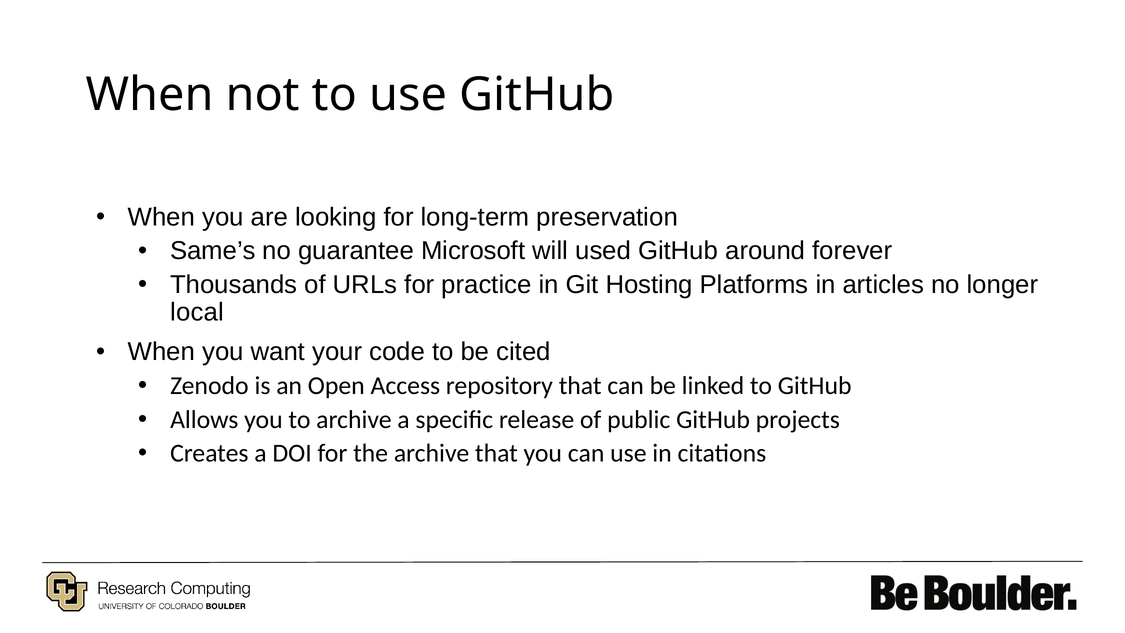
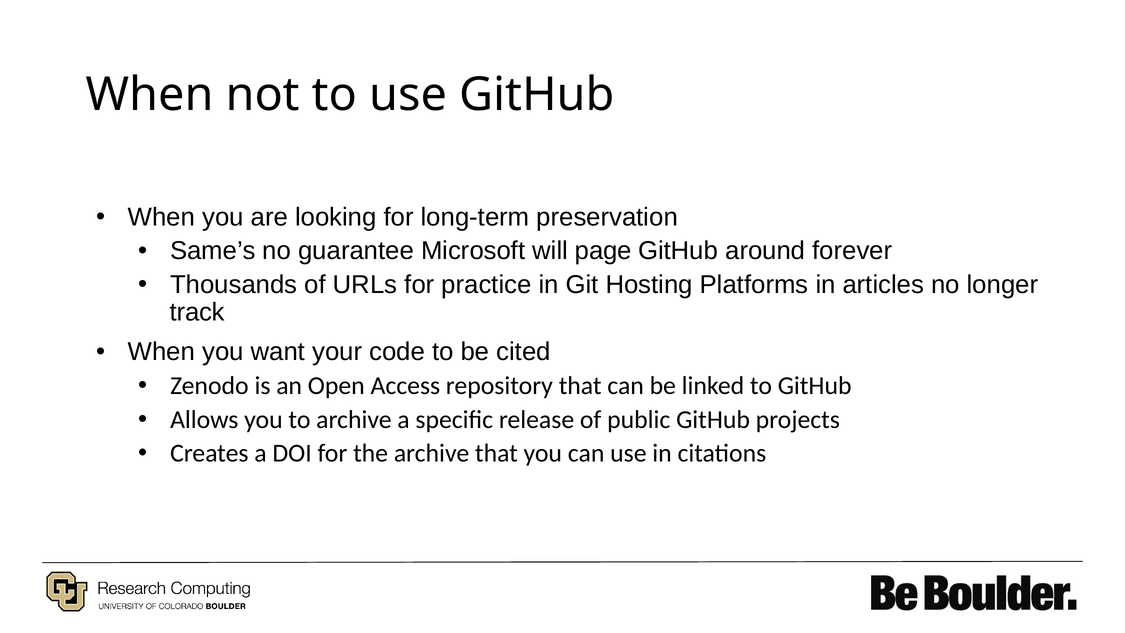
used: used -> page (603, 251)
local: local -> track (197, 312)
